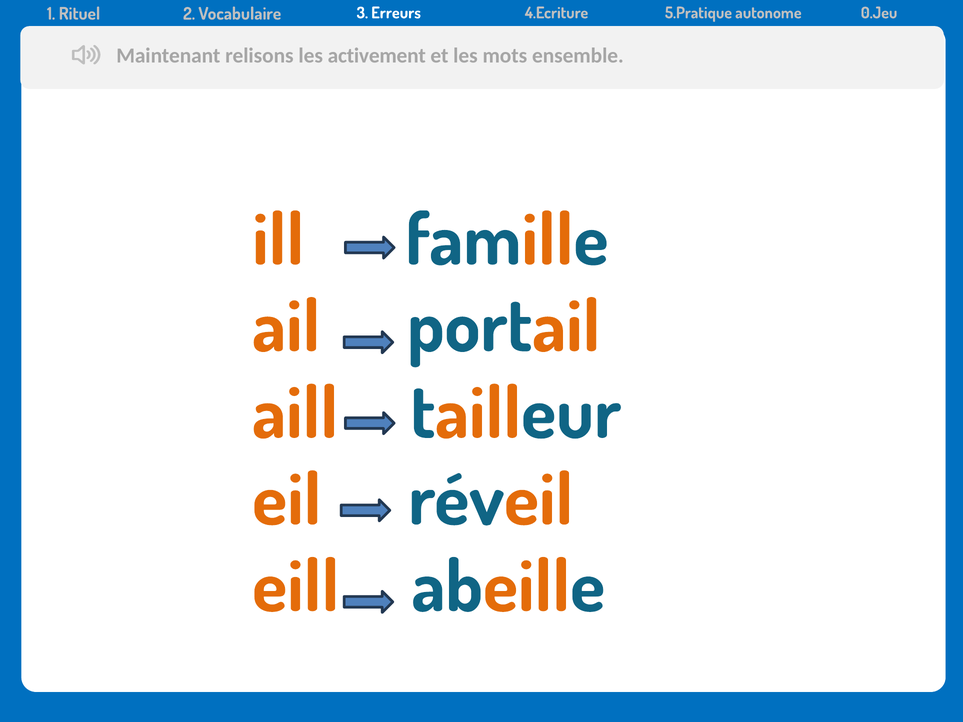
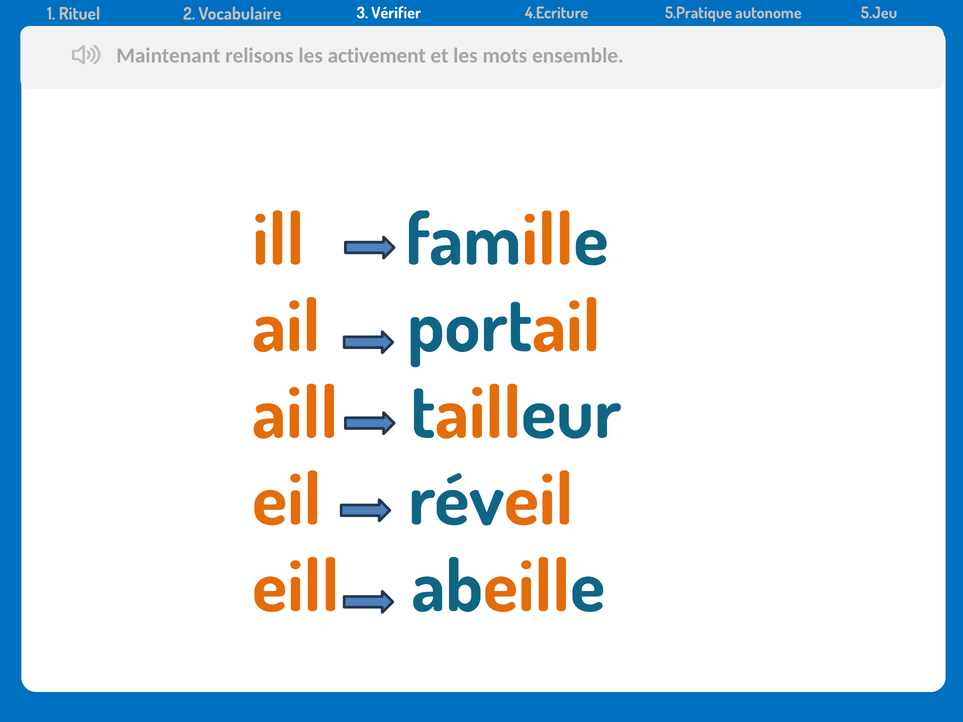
Erreurs: Erreurs -> Vérifier (396, 13)
0.Jeu: 0.Jeu -> 5.Jeu (879, 13)
